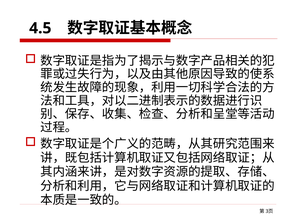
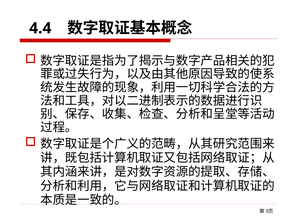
4.5: 4.5 -> 4.4 (40, 28)
